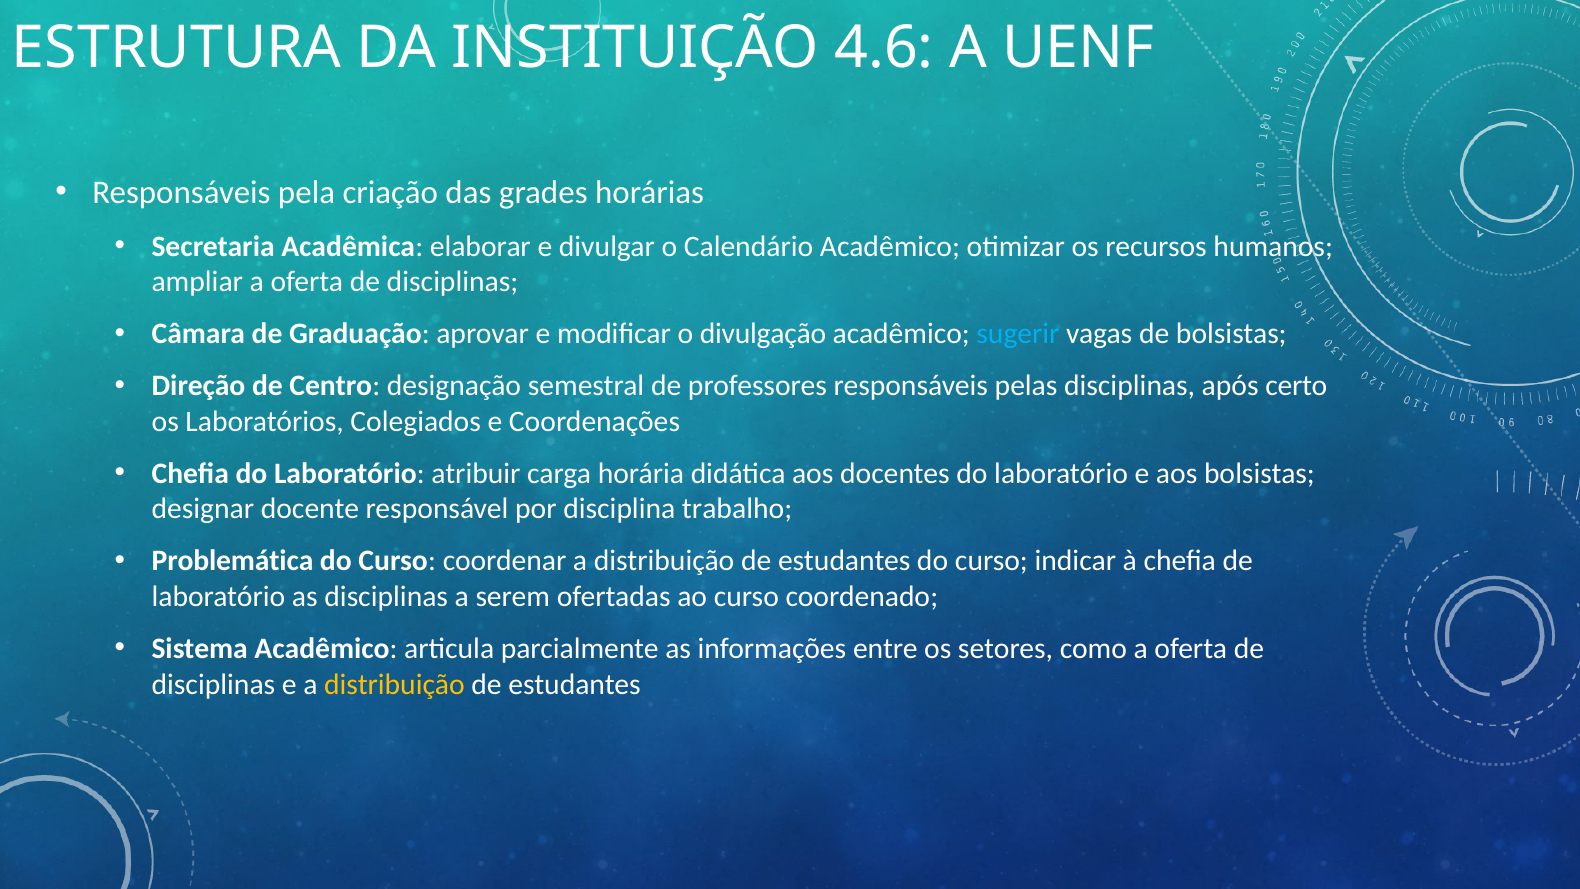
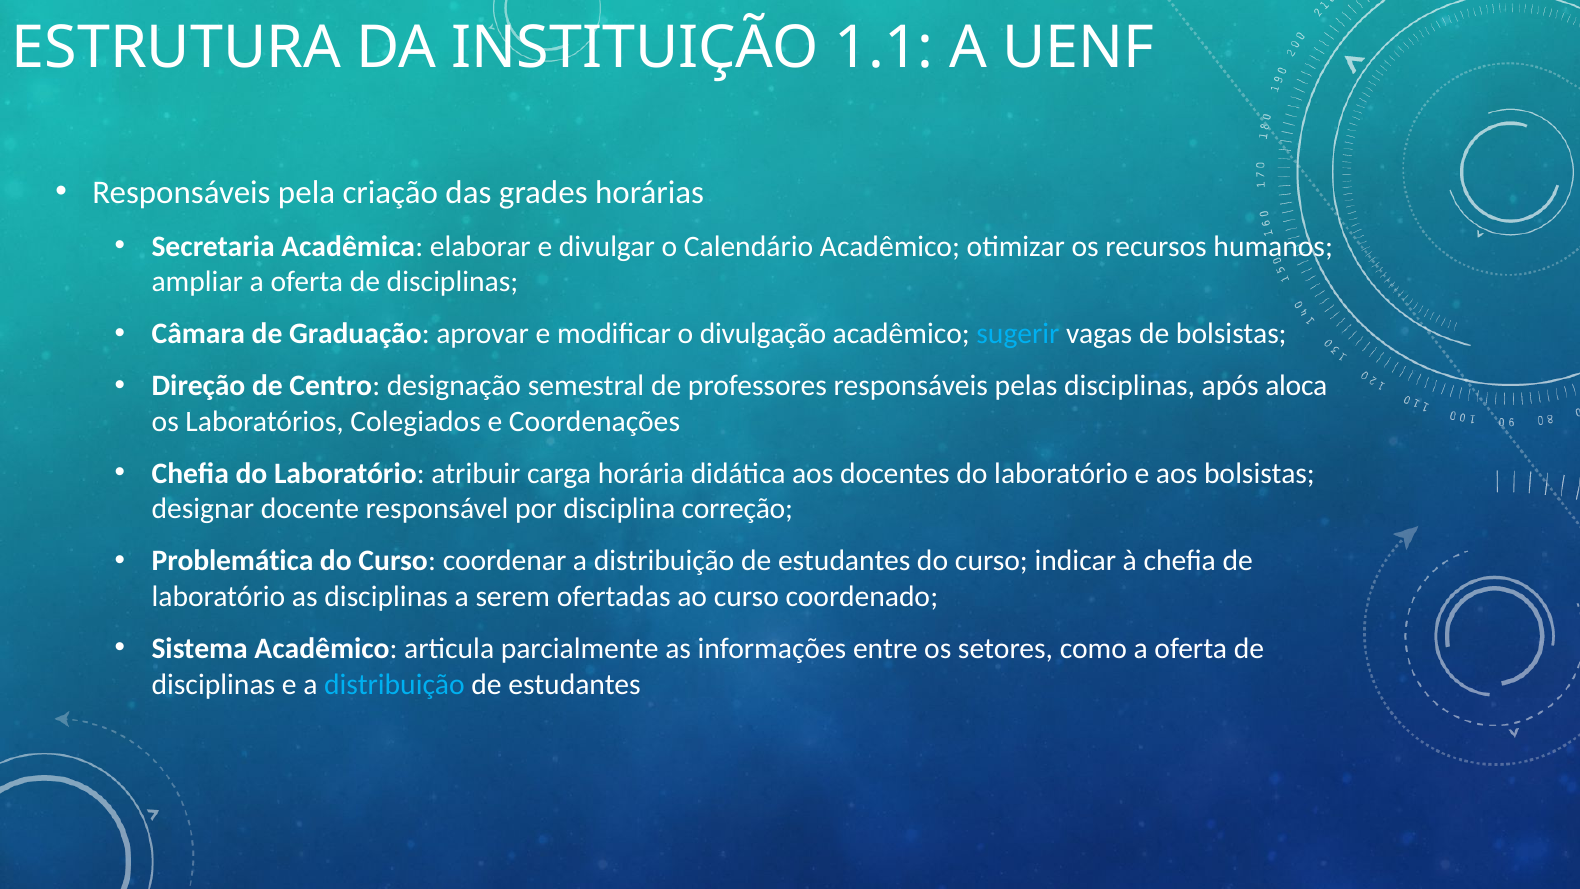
4.6: 4.6 -> 1.1 (884, 48)
certo: certo -> aloca (1296, 386)
trabalho: trabalho -> correção (737, 509)
distribuição colour: yellow -> light blue (394, 684)
